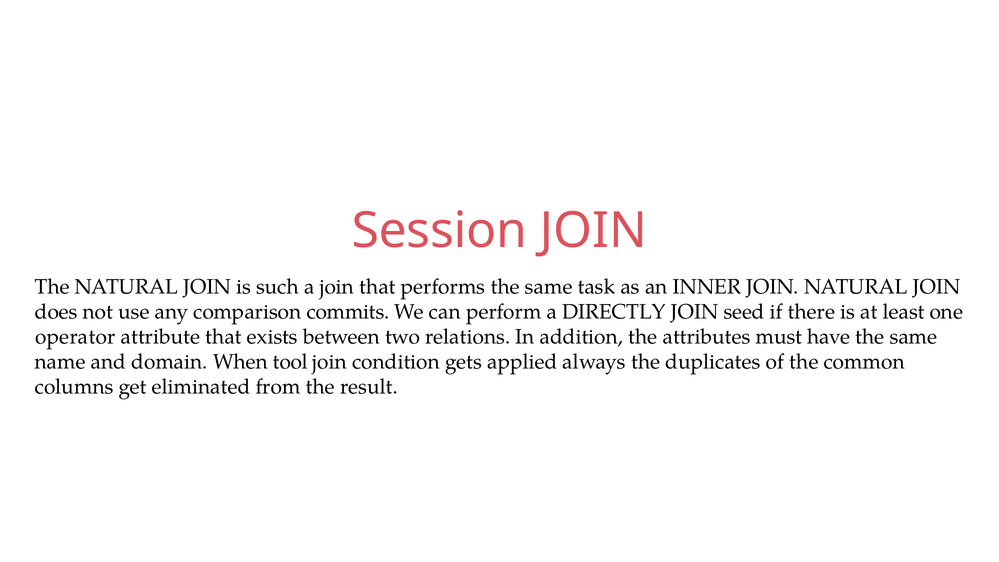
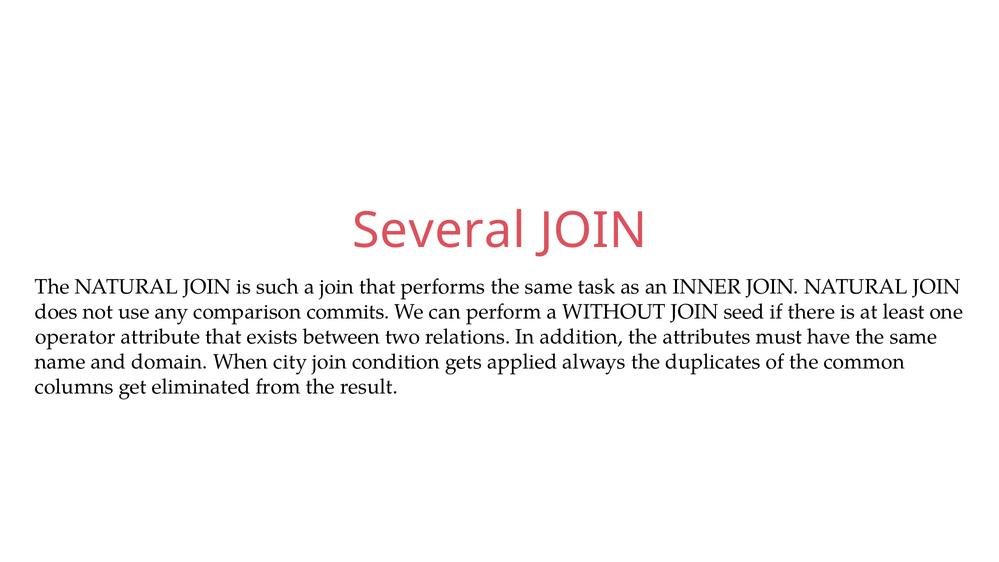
Session: Session -> Several (439, 231)
DIRECTLY: DIRECTLY -> WITHOUT (614, 312)
tool: tool -> city (290, 362)
